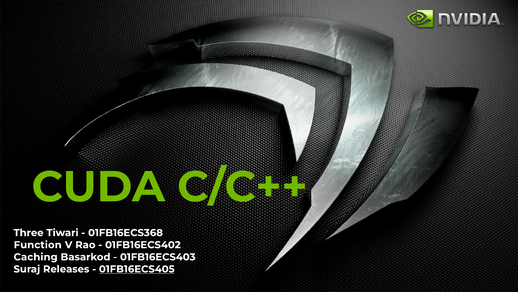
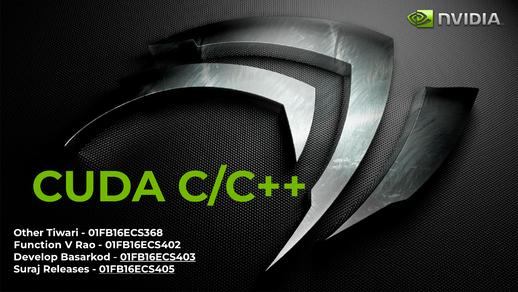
Three: Three -> Other (29, 232)
Caching: Caching -> Develop (36, 256)
01FB16ECS403 underline: none -> present (158, 256)
